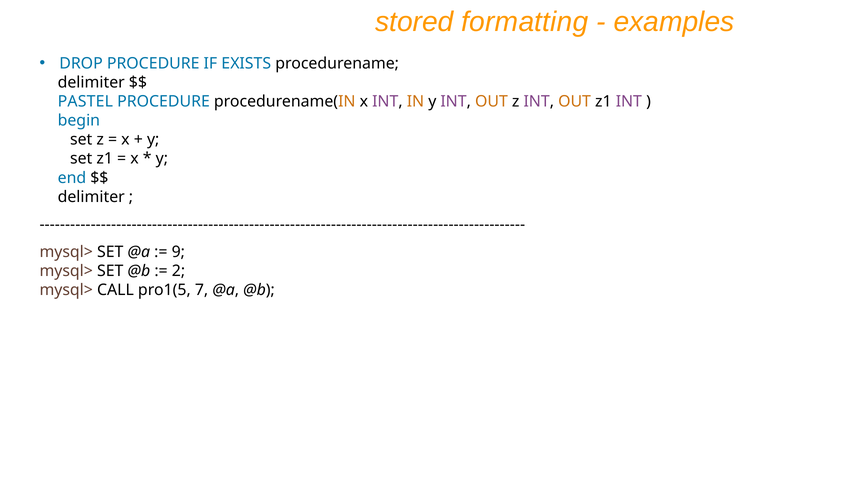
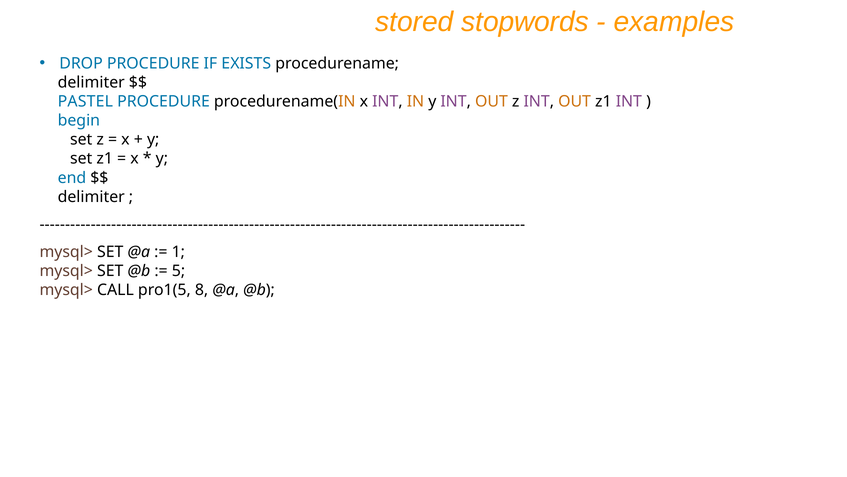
formatting: formatting -> stopwords (525, 22)
9: 9 -> 1 (178, 252)
2: 2 -> 5 (178, 271)
7: 7 -> 8 (202, 290)
